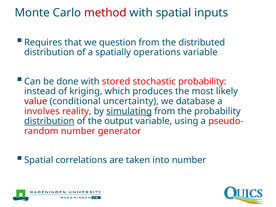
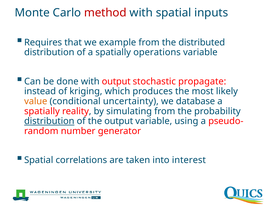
question: question -> example (118, 42)
with stored: stored -> output (116, 81)
stochastic probability: probability -> propagate (202, 81)
value colour: red -> orange (36, 101)
involves: involves -> spatially (42, 111)
simulating underline: present -> none (129, 111)
into number: number -> interest (189, 160)
